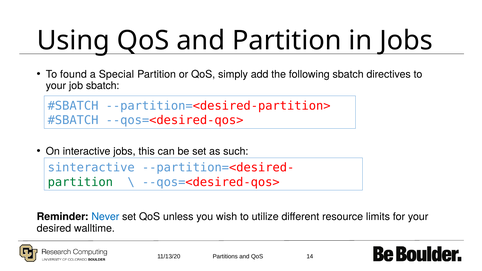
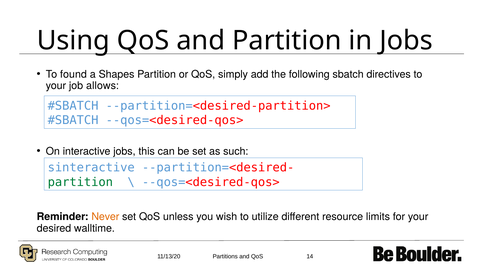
Special: Special -> Shapes (117, 74)
job sbatch: sbatch -> allows (103, 86)
Never colour: blue -> orange (105, 217)
